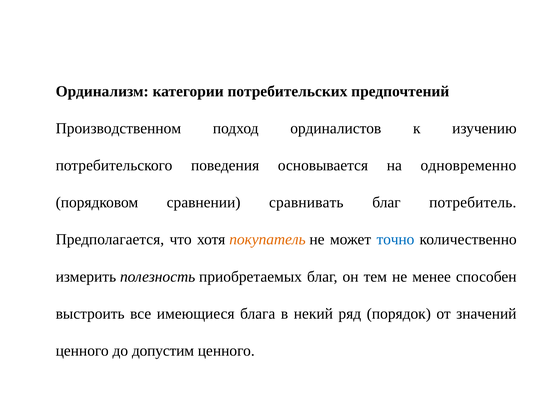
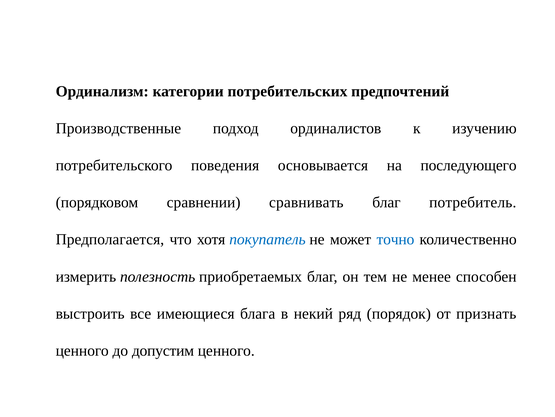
Производственном: Производственном -> Производственные (118, 128)
одновременно: одновременно -> последующего (469, 165)
покупатель colour: orange -> blue (267, 239)
значений: значений -> признать (486, 313)
